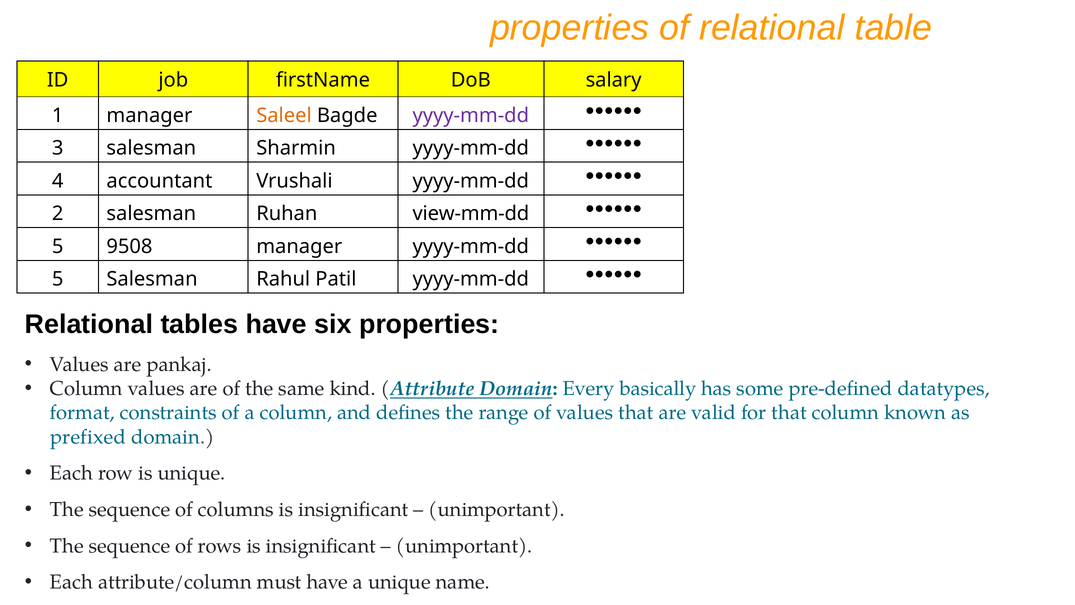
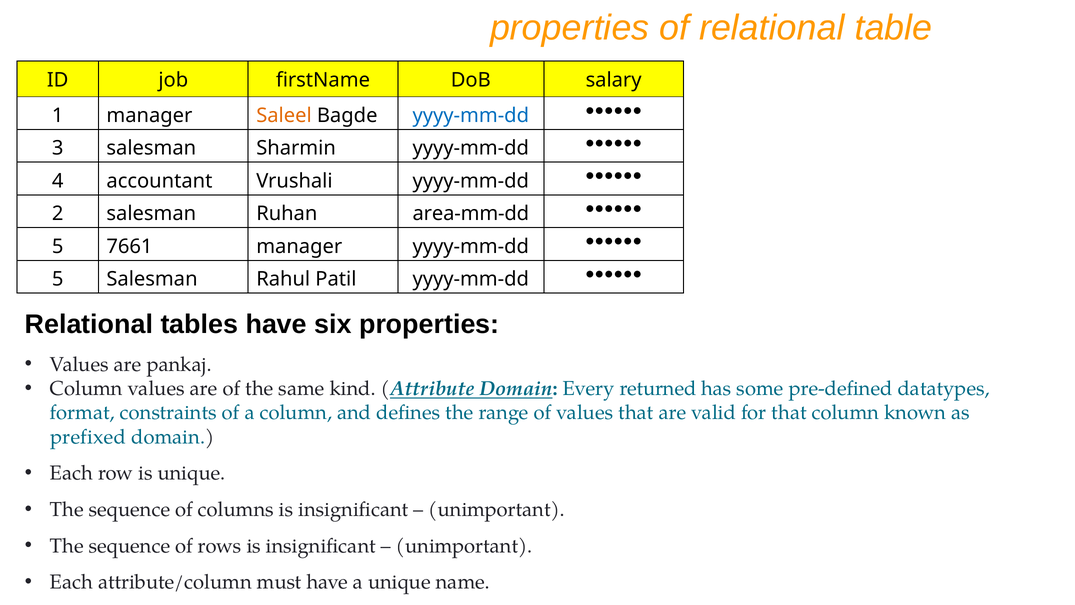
yyyy-mm-dd colour: purple -> blue (471, 116)
view-mm-dd: view-mm-dd -> area-mm-dd (471, 214)
9508: 9508 -> 7661 (129, 246)
basically: basically -> returned (658, 388)
